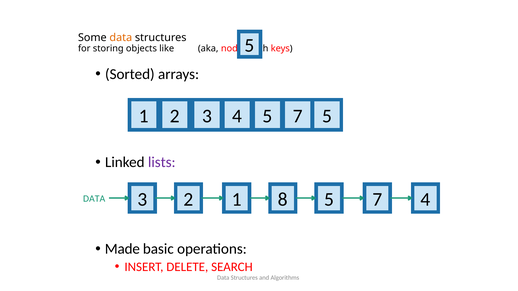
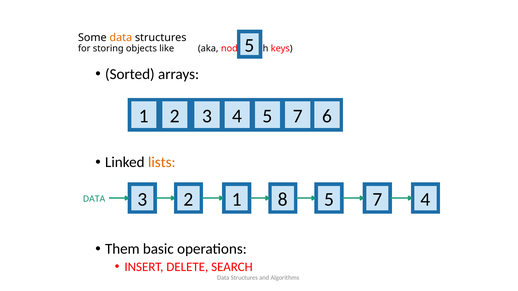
2 5: 5 -> 6 (327, 116)
lists colour: purple -> orange (162, 163)
Made: Made -> Them (122, 249)
